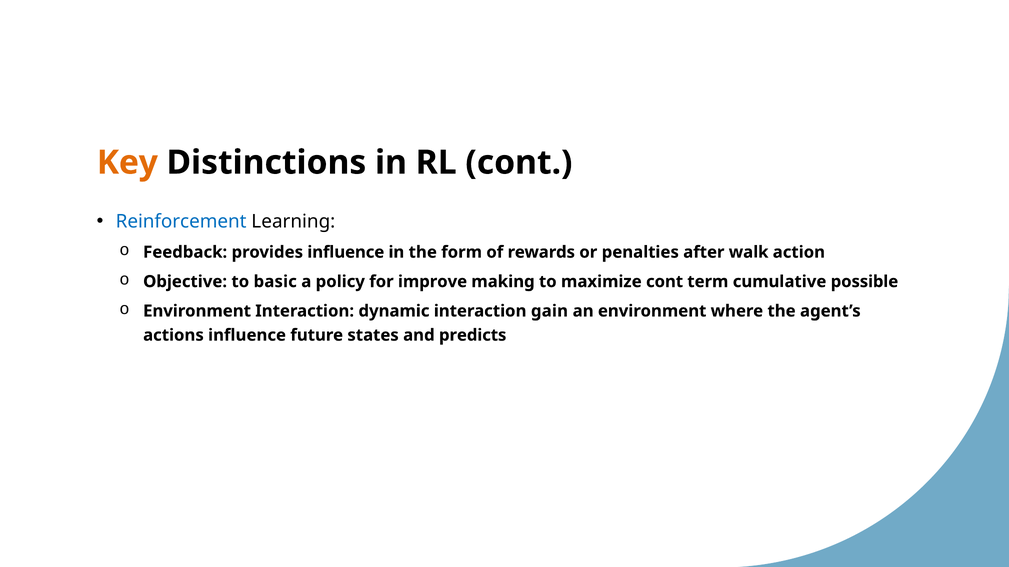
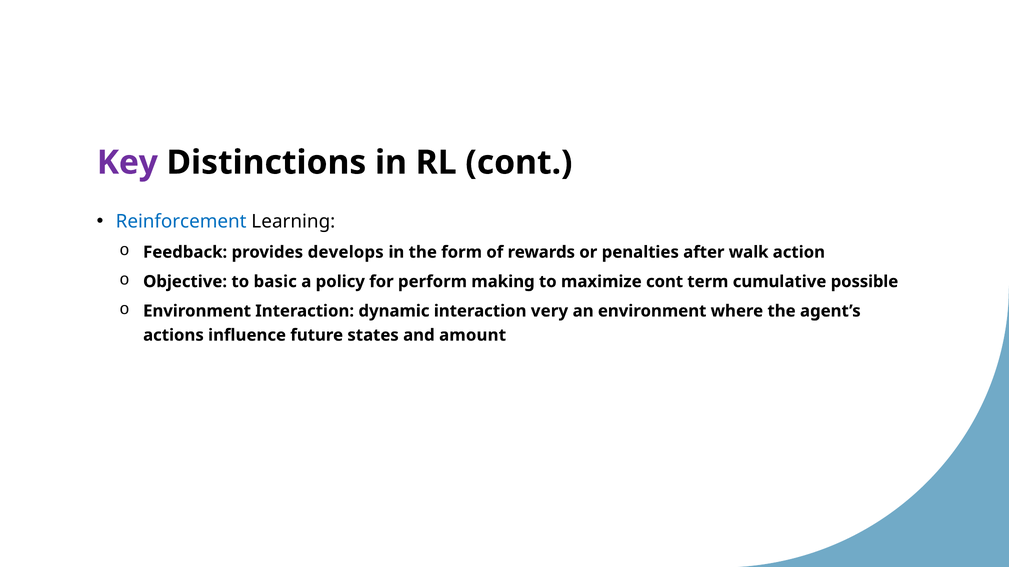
Key colour: orange -> purple (127, 163)
provides influence: influence -> develops (346, 252)
improve: improve -> perform (433, 282)
gain: gain -> very (549, 311)
predicts: predicts -> amount (473, 335)
